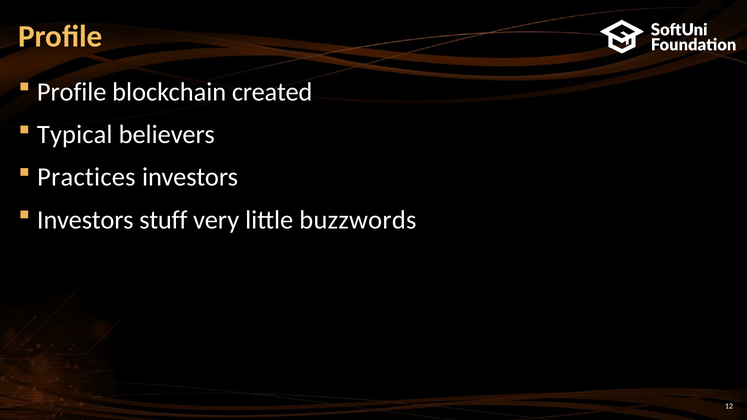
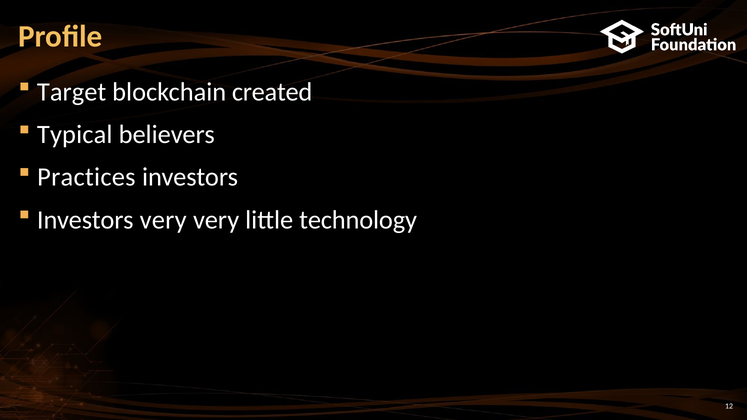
Profile: Profile -> Target (72, 92)
Investors stuff: stuff -> very (163, 220)
buzzwords: buzzwords -> technology (358, 220)
